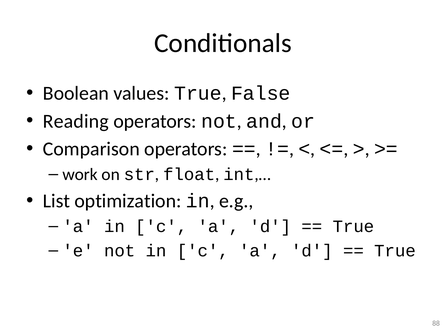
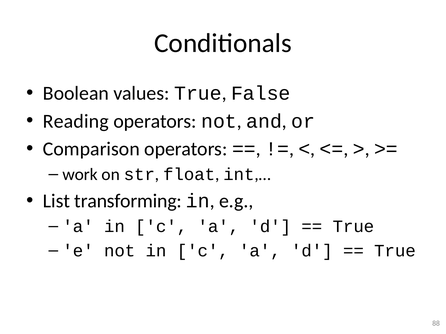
optimization: optimization -> transforming (128, 201)
